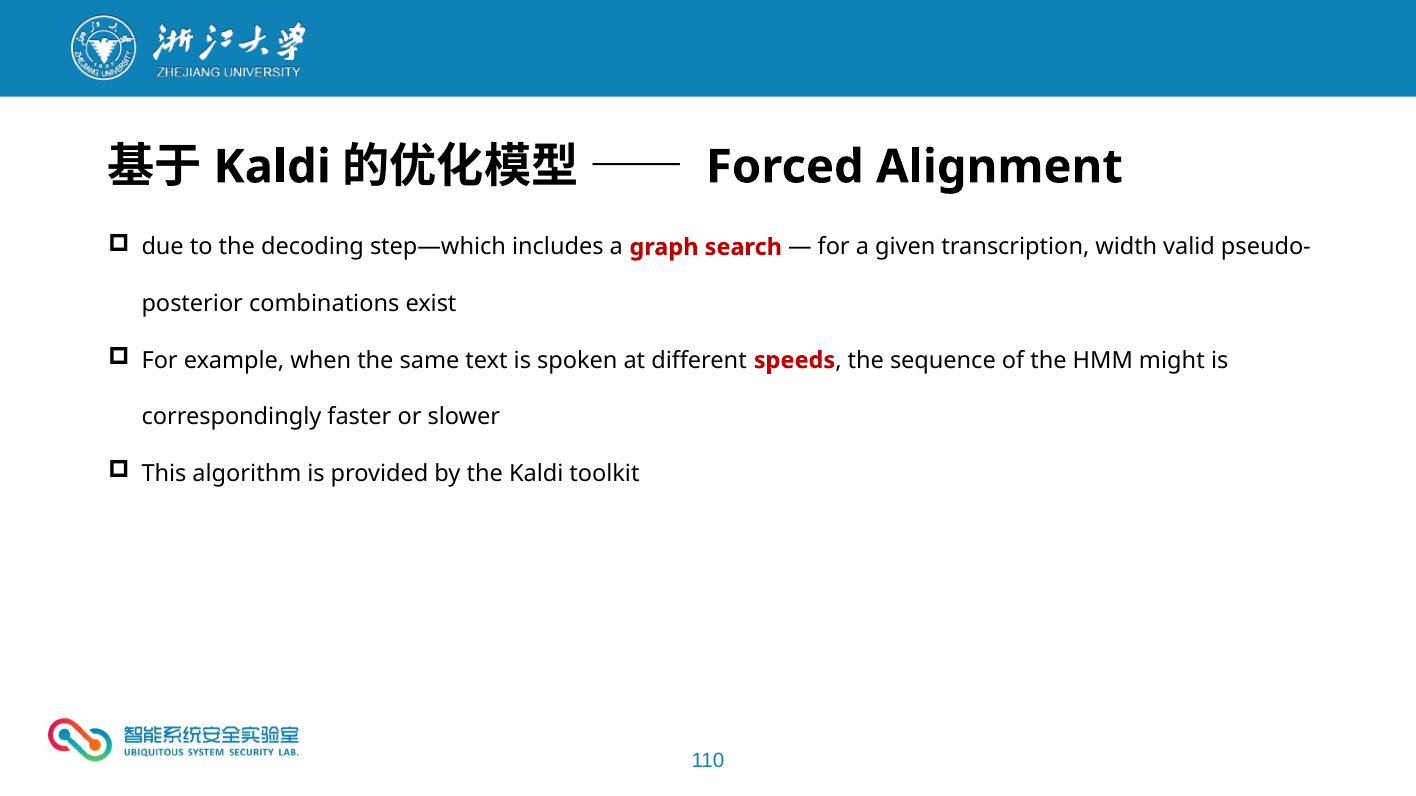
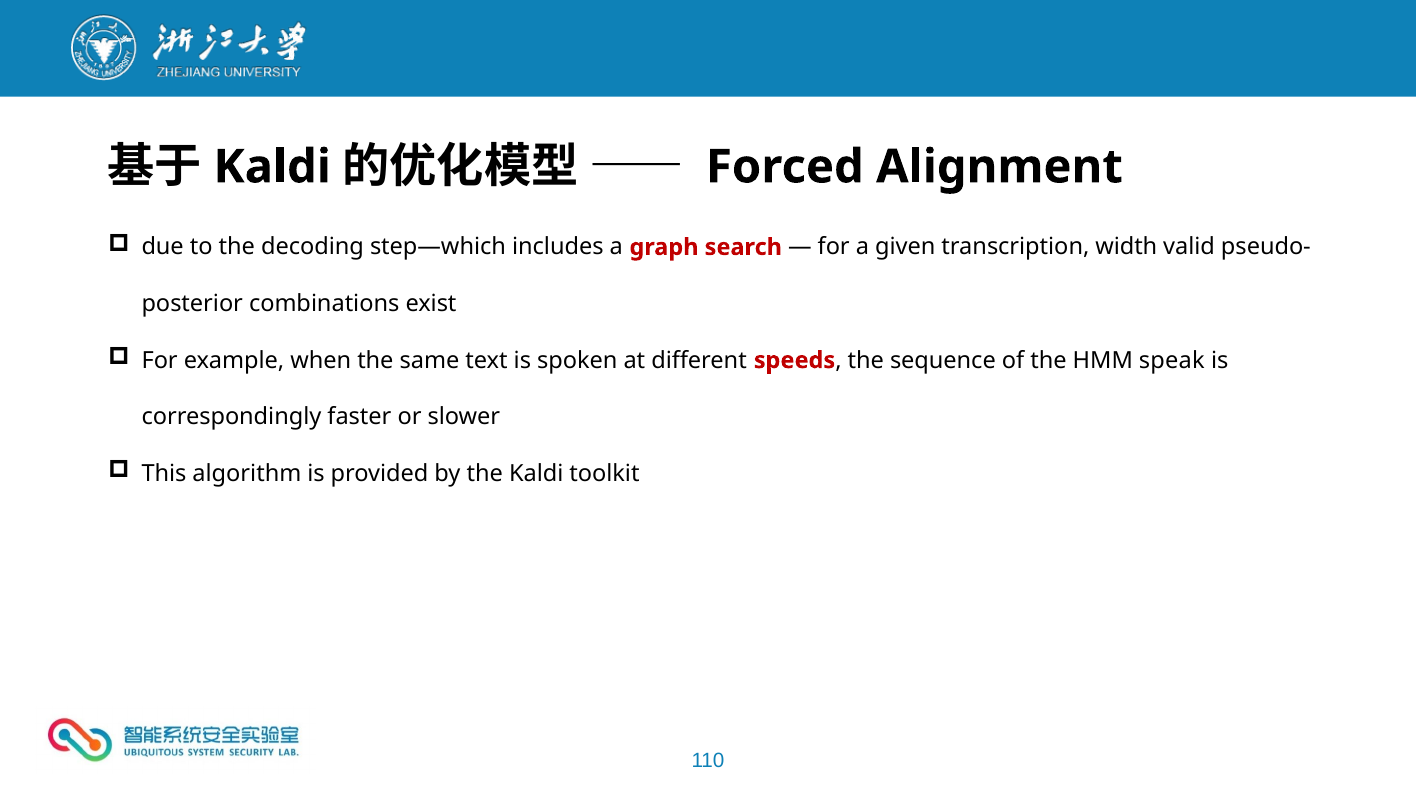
might: might -> speak (1172, 361)
